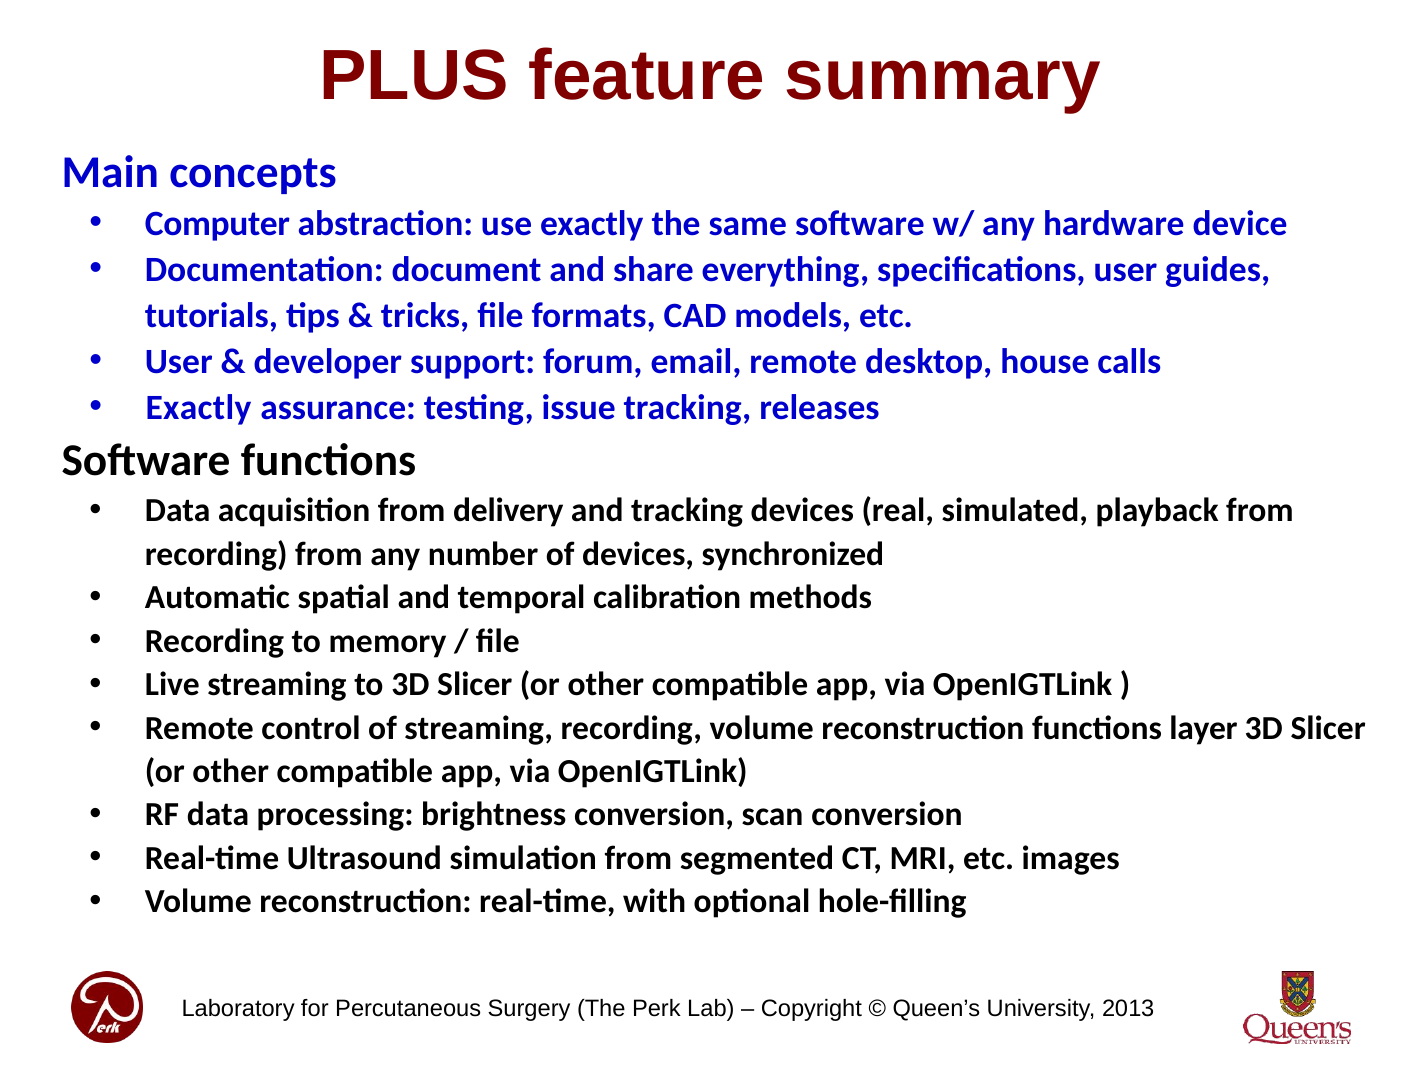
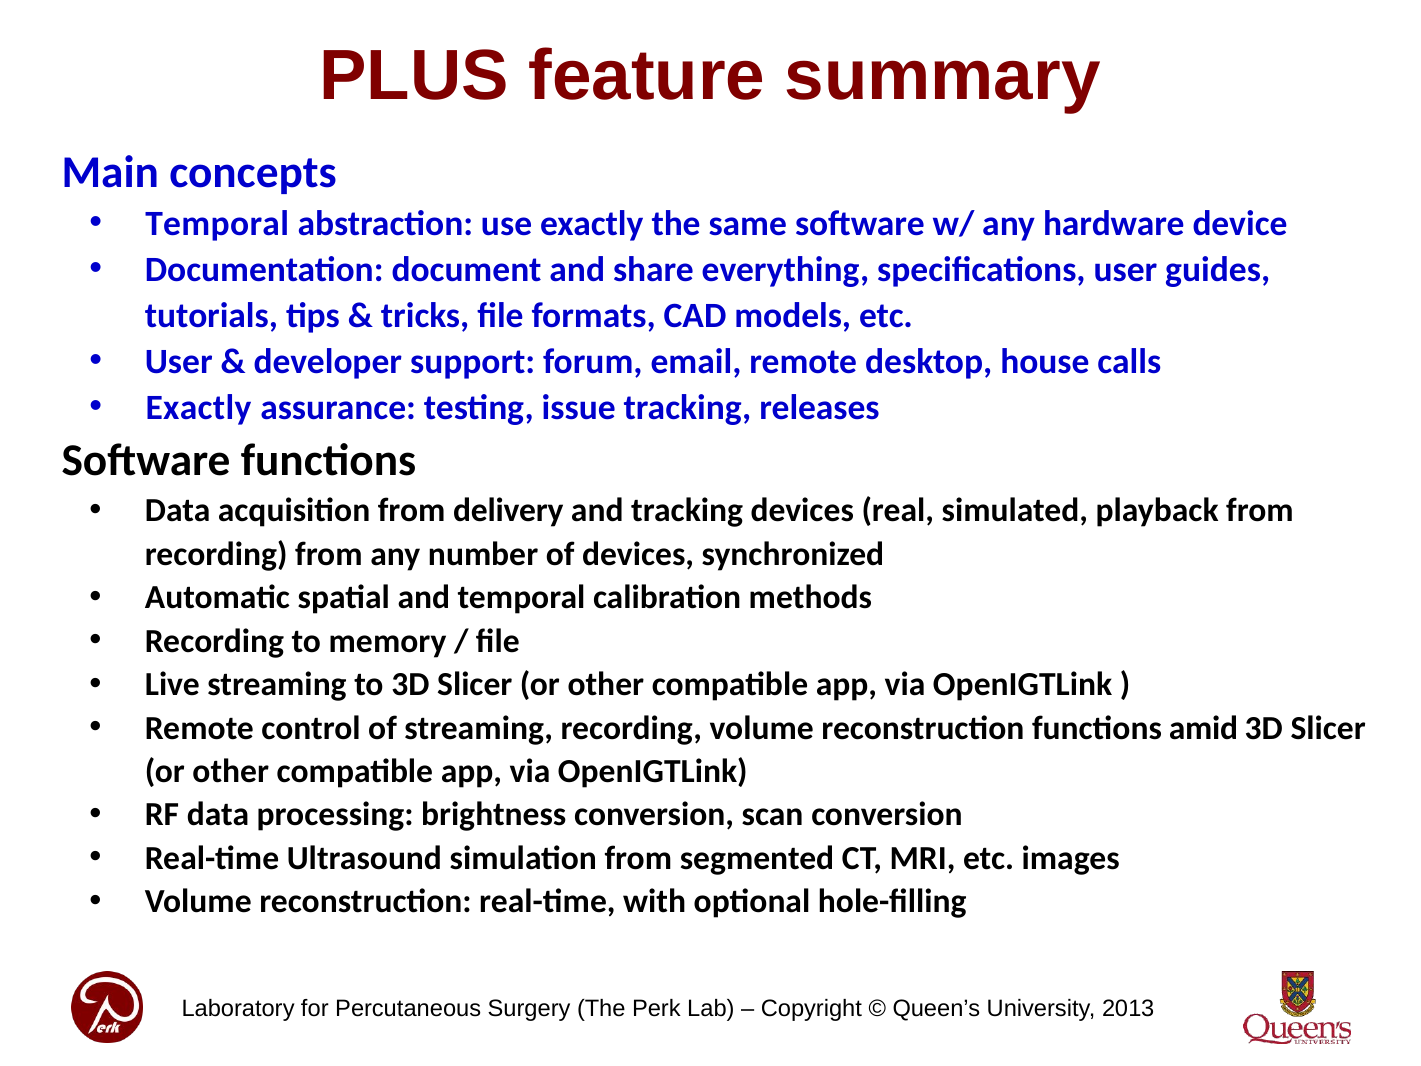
Computer: Computer -> Temporal (217, 223)
layer: layer -> amid (1204, 728)
